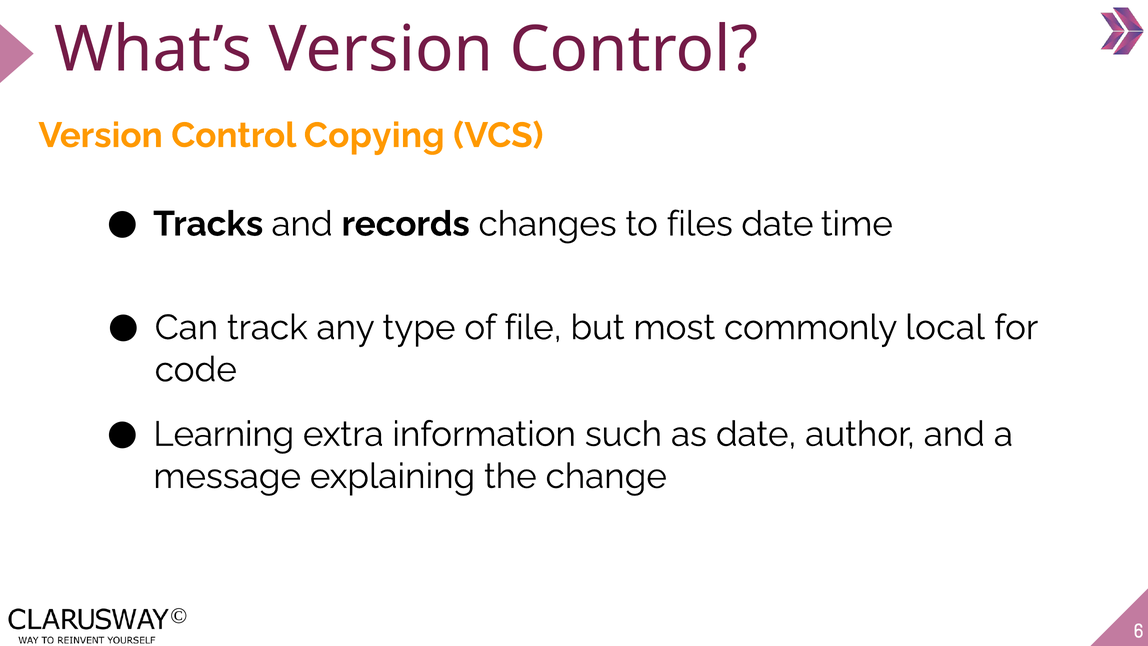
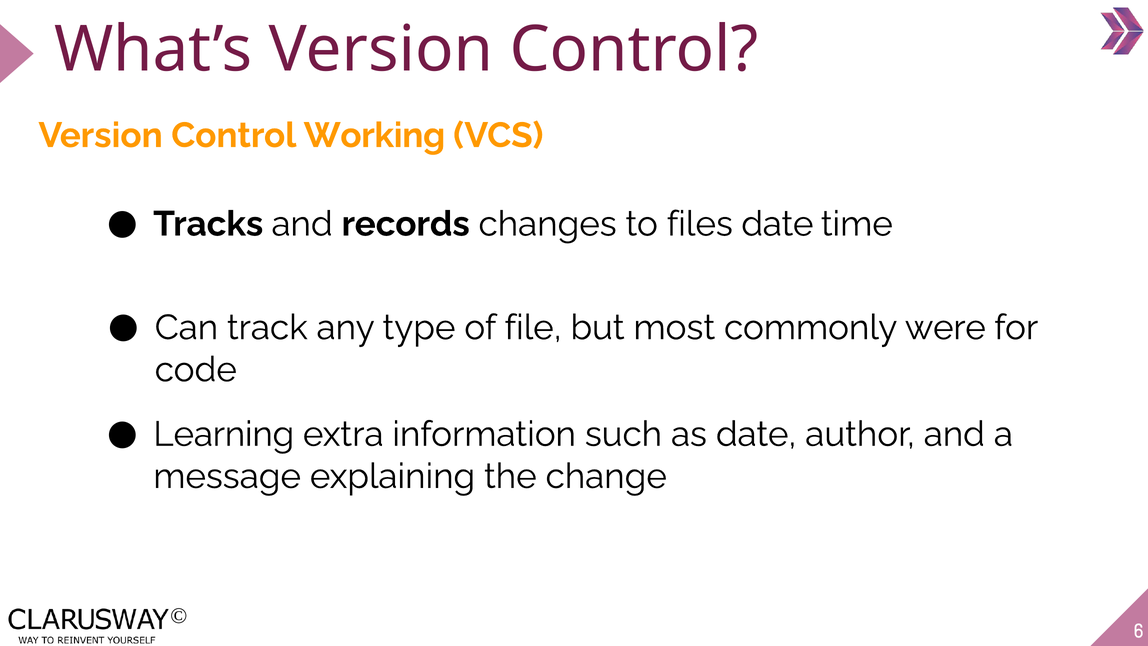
Copying: Copying -> Working (375, 135)
local: local -> were (945, 327)
